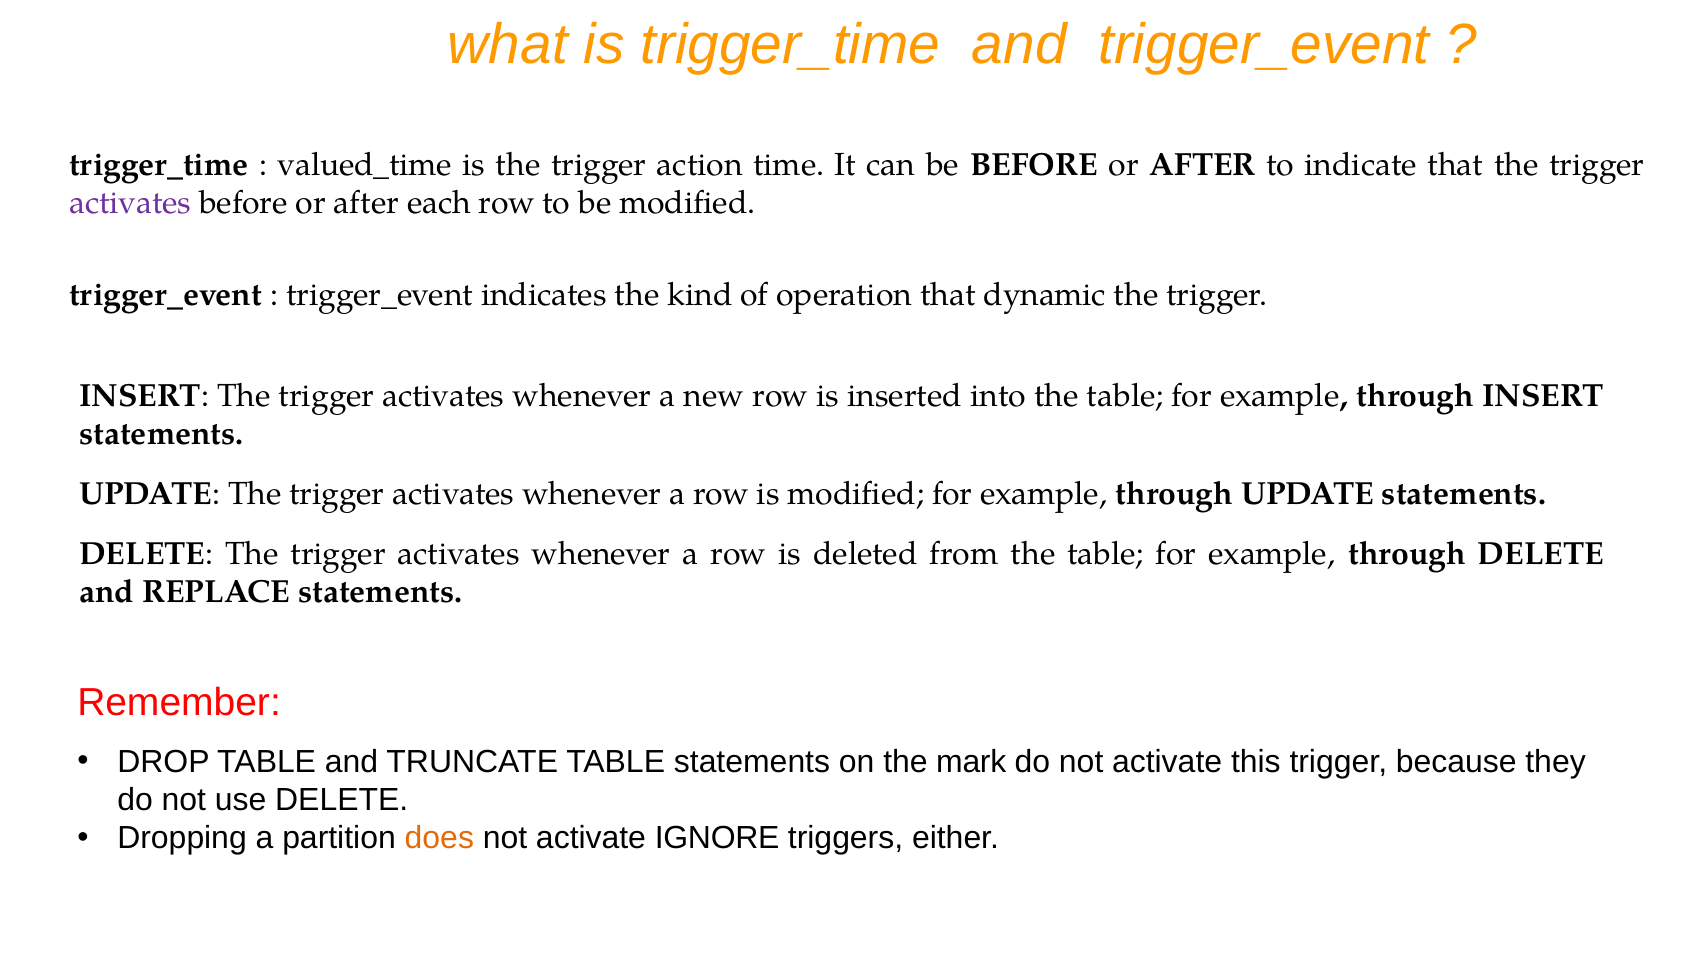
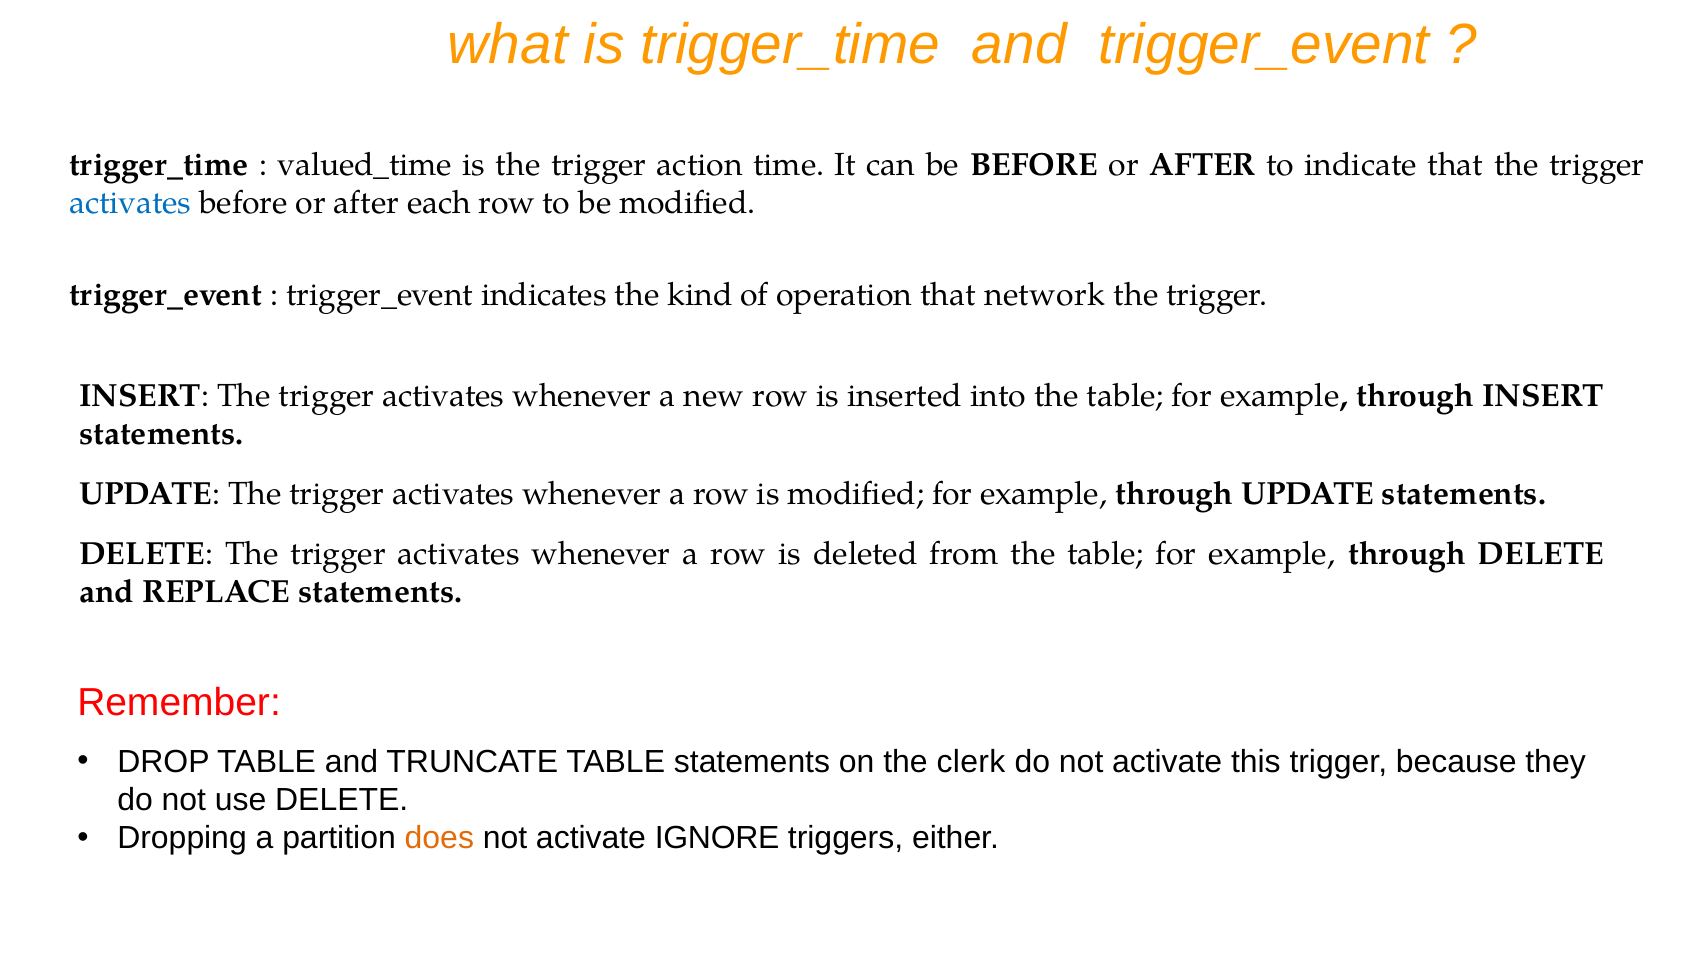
activates colour: purple -> blue (130, 203)
dynamic: dynamic -> network (1045, 296)
mark: mark -> clerk (971, 762)
